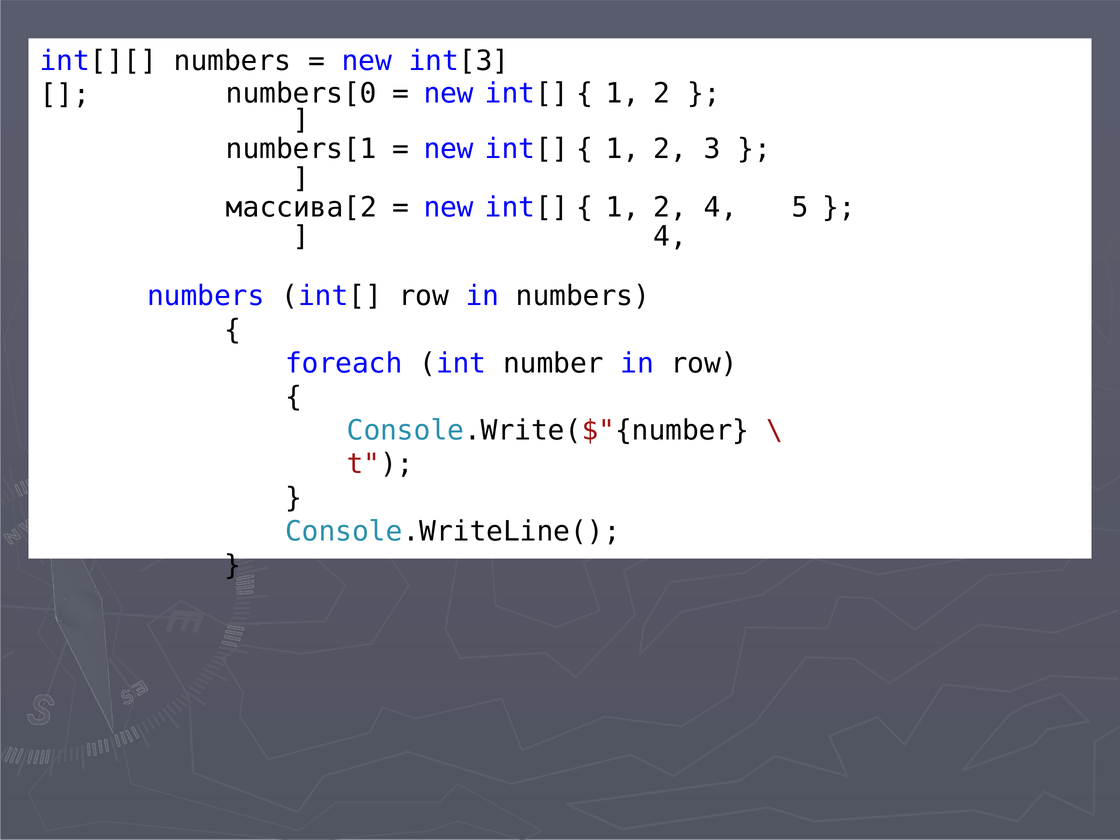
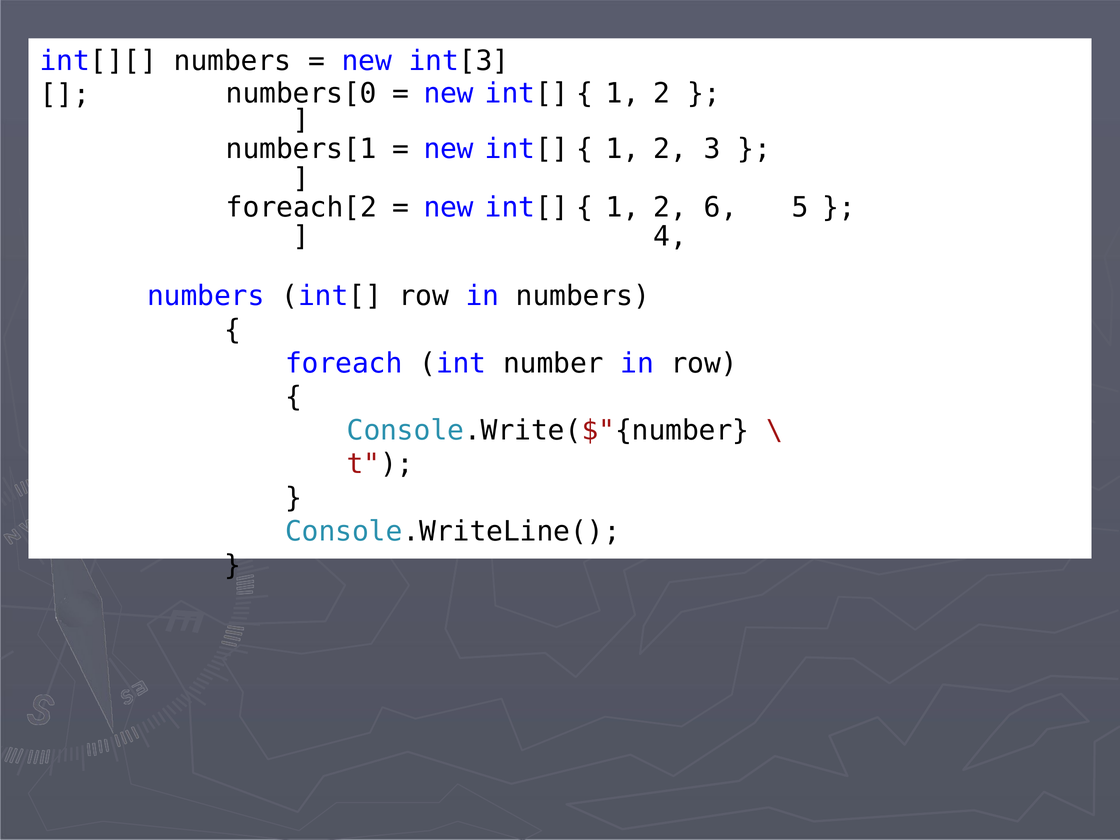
массива[2: массива[2 -> foreach[2 (301, 208)
2 4: 4 -> 6 (721, 208)
